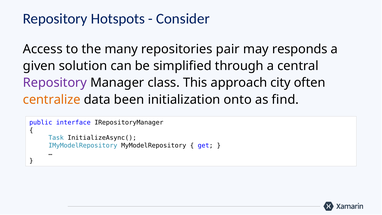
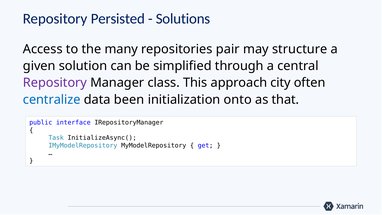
Hotspots: Hotspots -> Persisted (118, 19)
Consider: Consider -> Solutions (183, 19)
responds: responds -> structure (300, 49)
centralize colour: orange -> blue (52, 100)
find: find -> that (285, 100)
